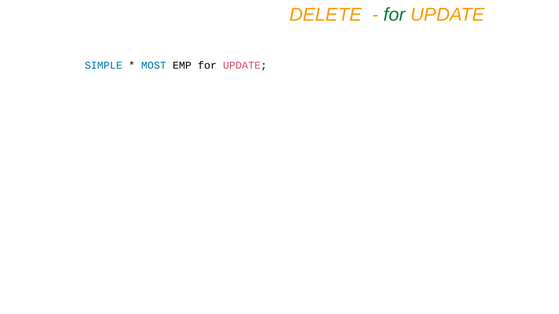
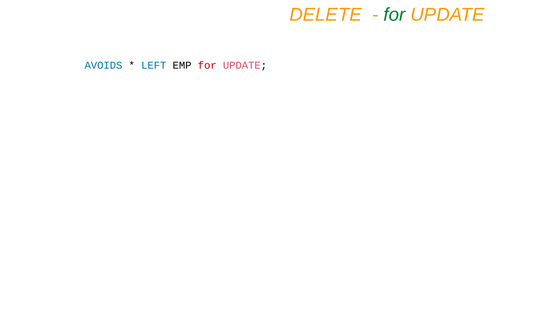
SIMPLE: SIMPLE -> AVOIDS (103, 66)
MOST: MOST -> LEFT (154, 66)
for colour: black -> red (207, 66)
